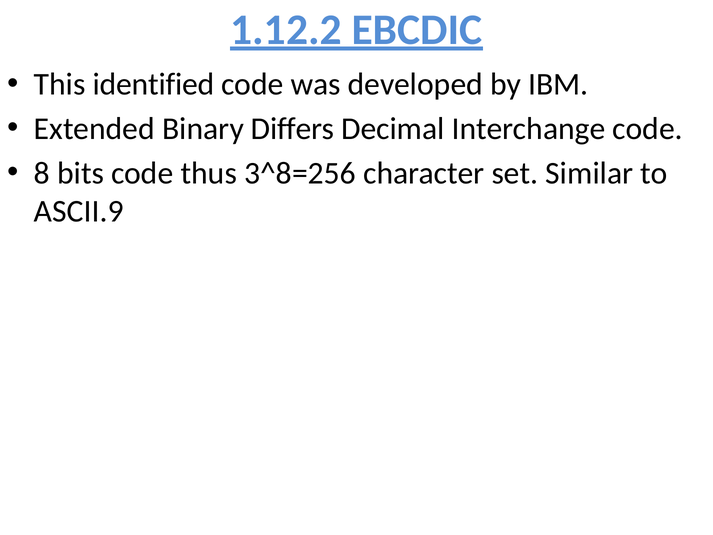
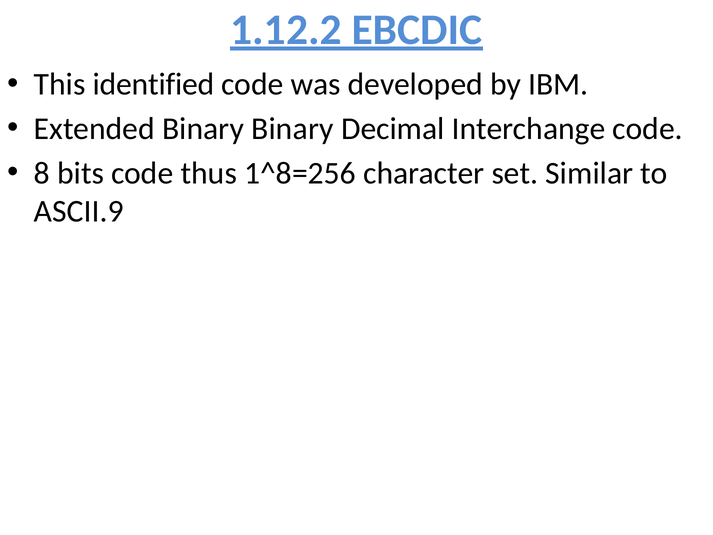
Binary Differs: Differs -> Binary (292, 129)
3^8=256: 3^8=256 -> 1^8=256 (300, 173)
